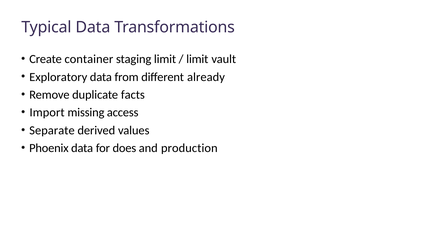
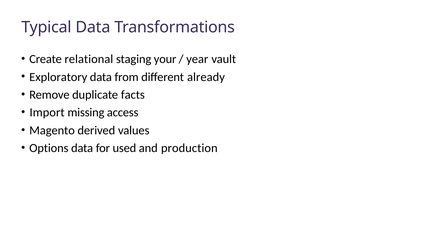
container: container -> relational (89, 59)
staging limit: limit -> your (165, 59)
limit: limit -> year (197, 59)
Separate: Separate -> Magento (52, 131)
Phoenix: Phoenix -> Options (49, 149)
does: does -> used (124, 149)
